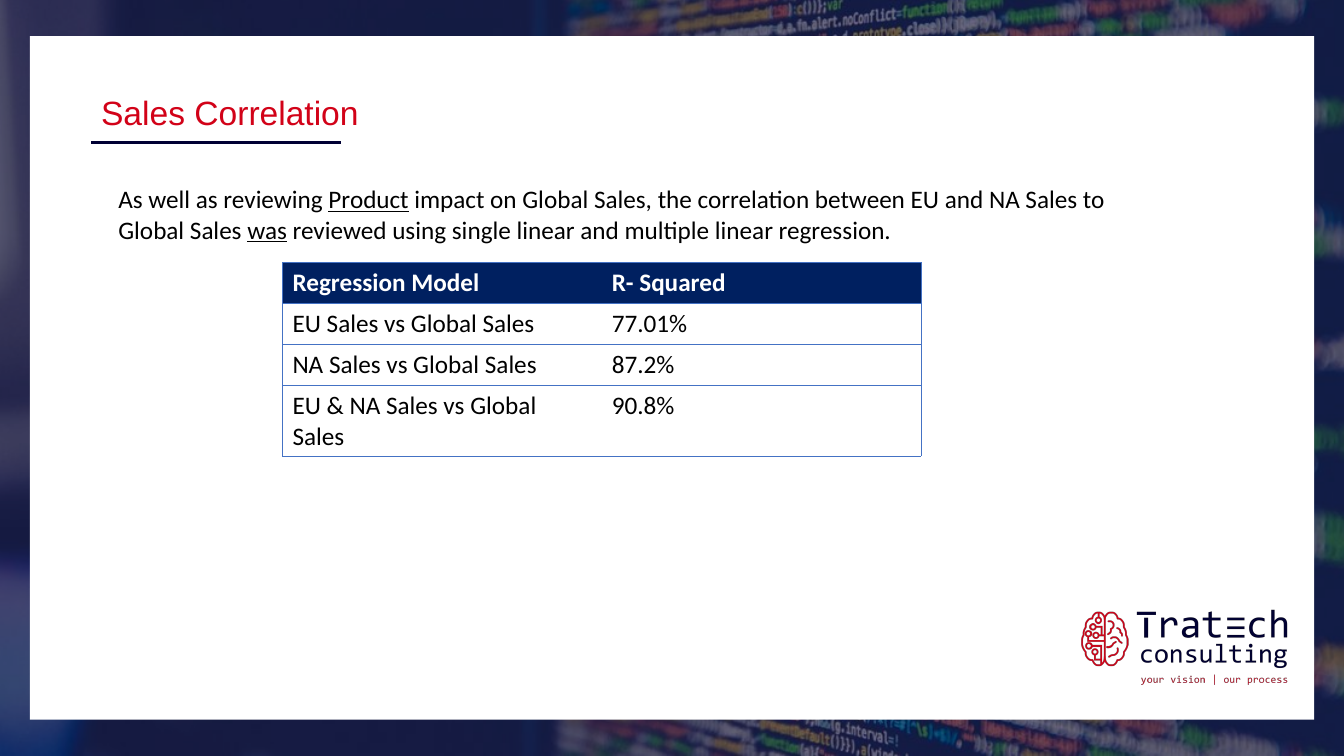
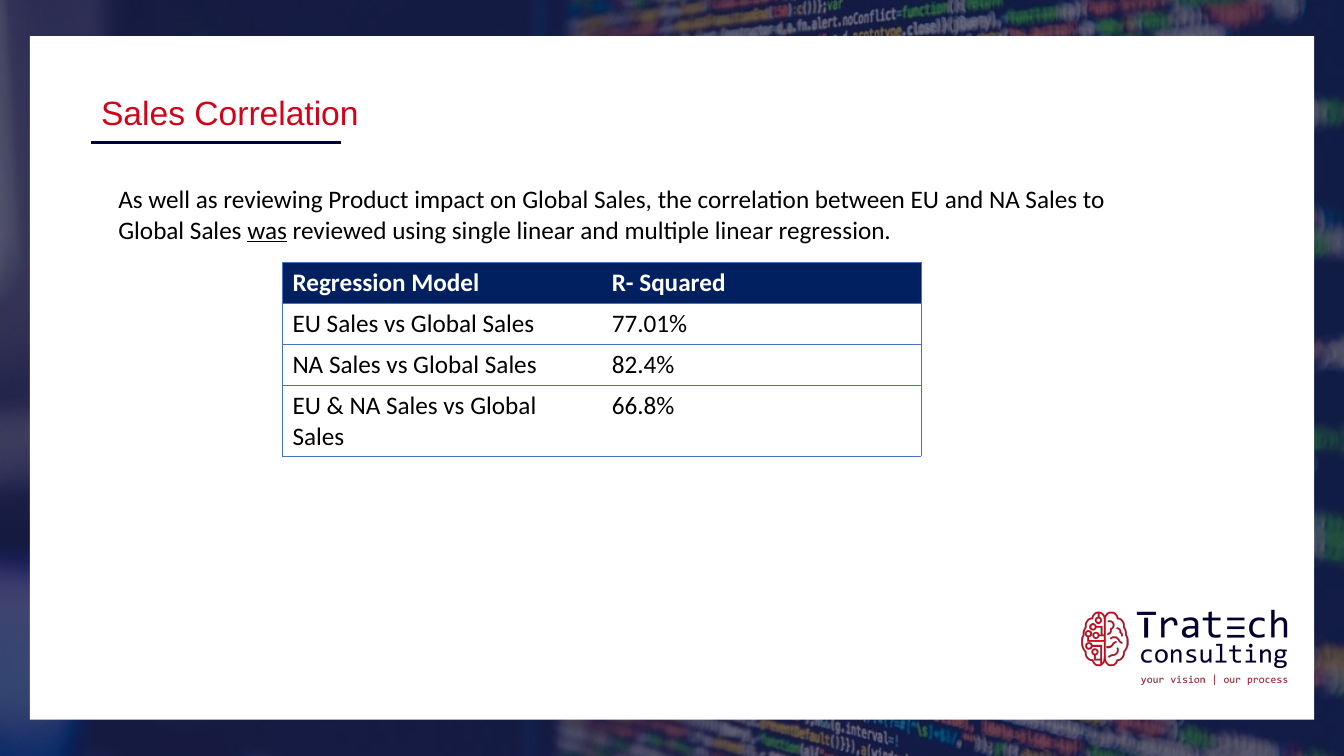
Product underline: present -> none (368, 201)
87.2%: 87.2% -> 82.4% (643, 365)
90.8%: 90.8% -> 66.8% (643, 406)
